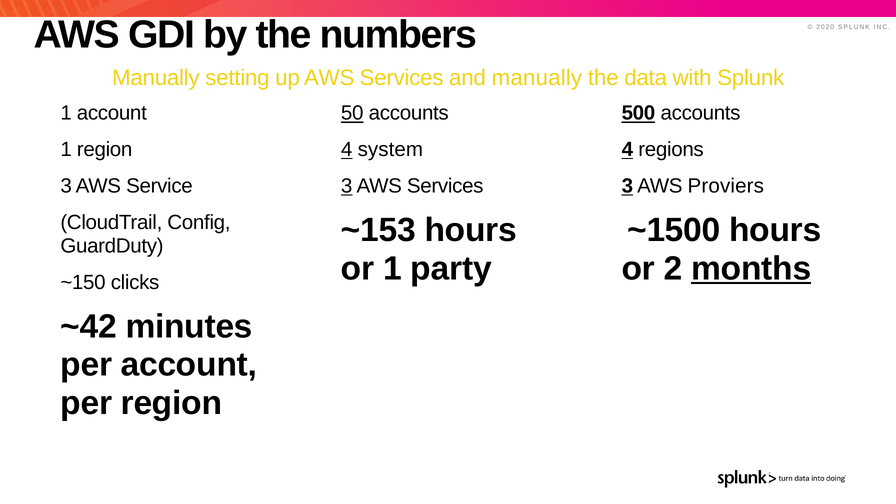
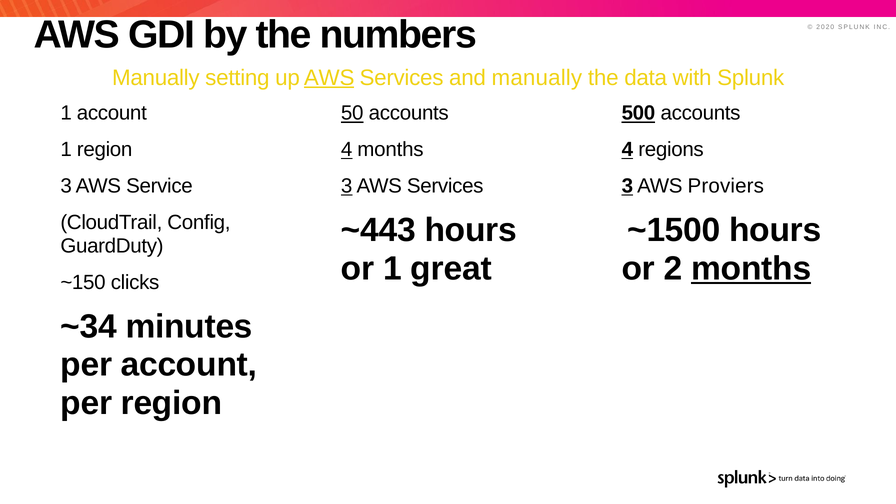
AWS underline: none -> present (329, 78)
4 system: system -> months (390, 150)
~153: ~153 -> ~443 (378, 230)
party: party -> great (451, 268)
~42: ~42 -> ~34 (89, 326)
